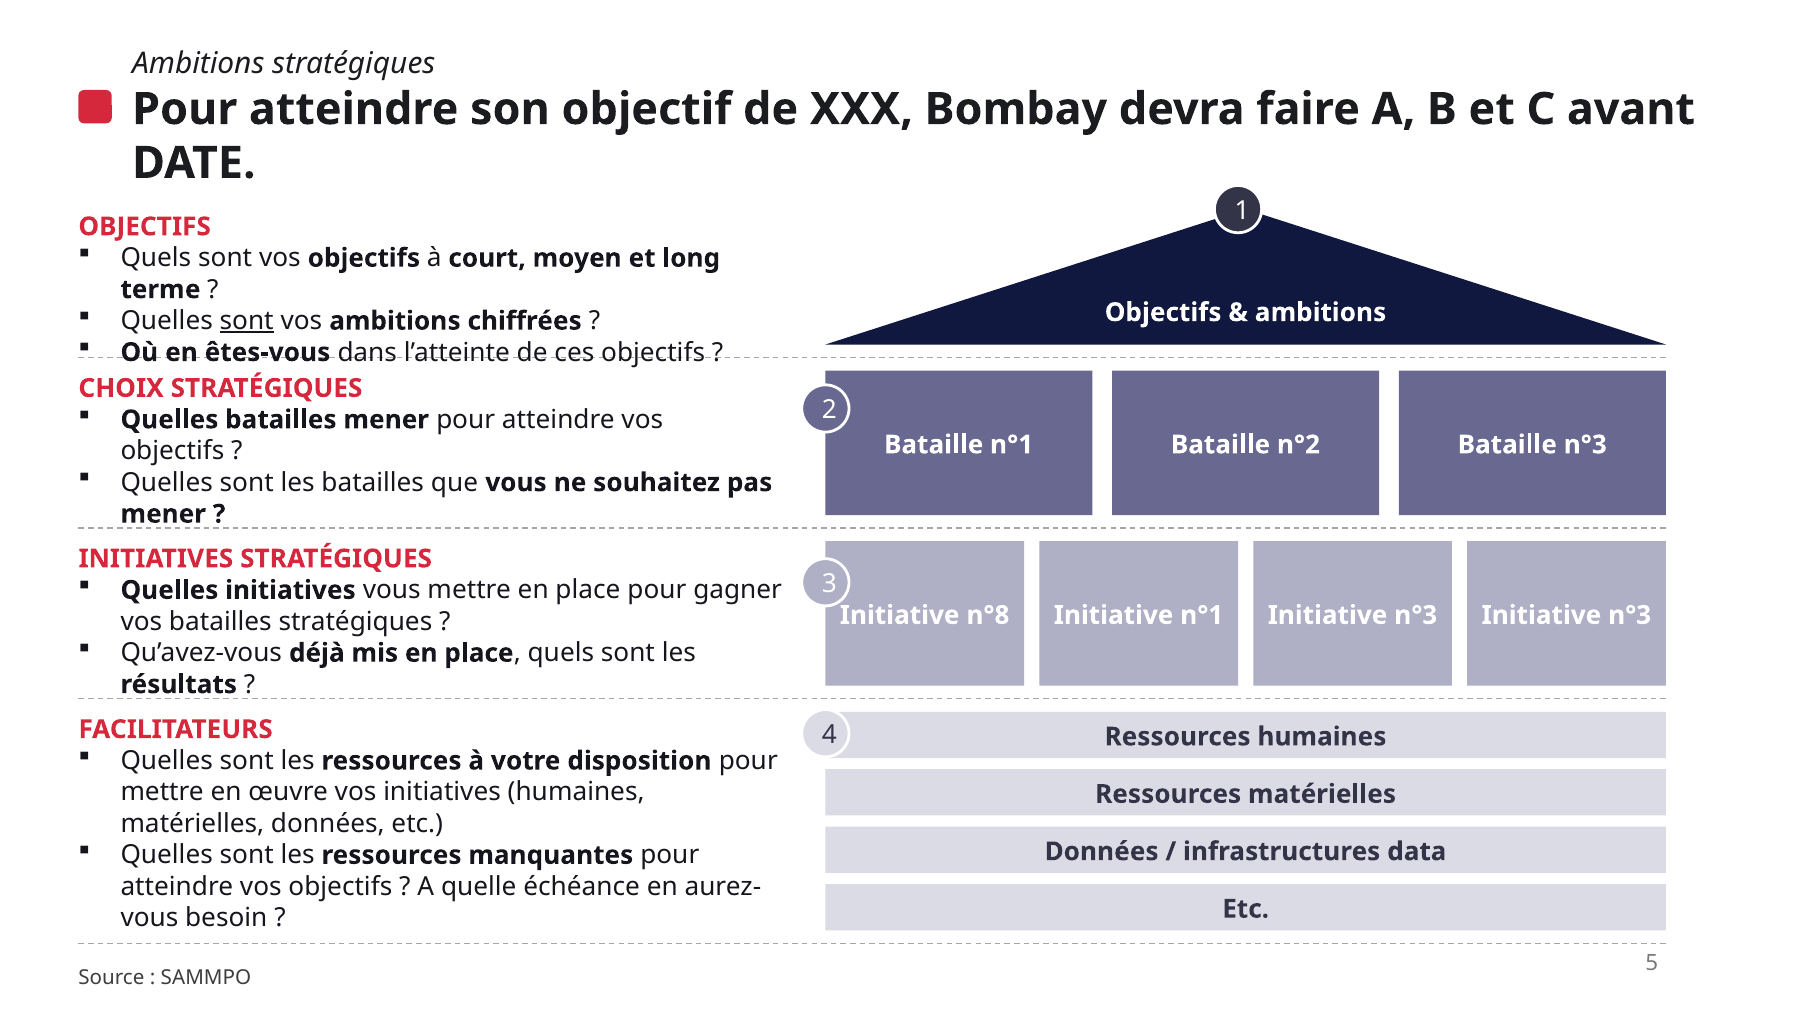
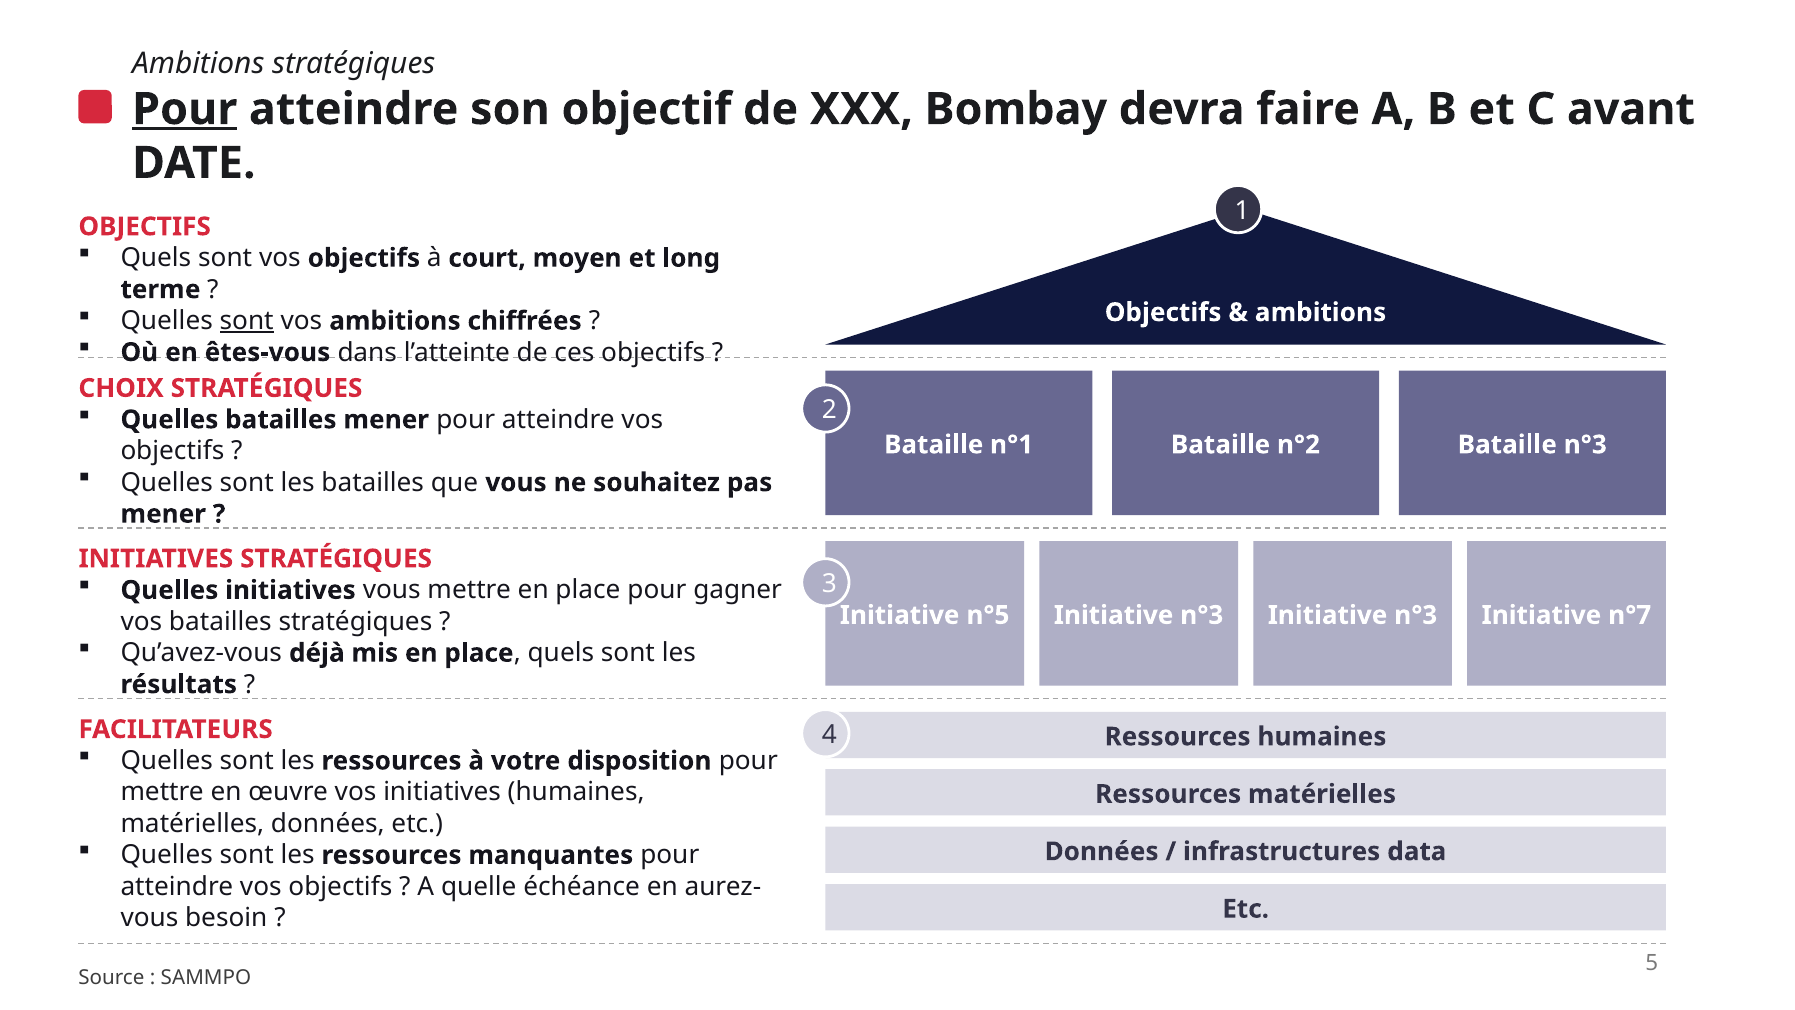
Pour underline: none -> present (185, 109)
n°8: n°8 -> n°5 (988, 615)
n°1: n°1 -> n°3 (1202, 615)
n°3 Initiative n°3: n°3 -> n°7 (1630, 615)
